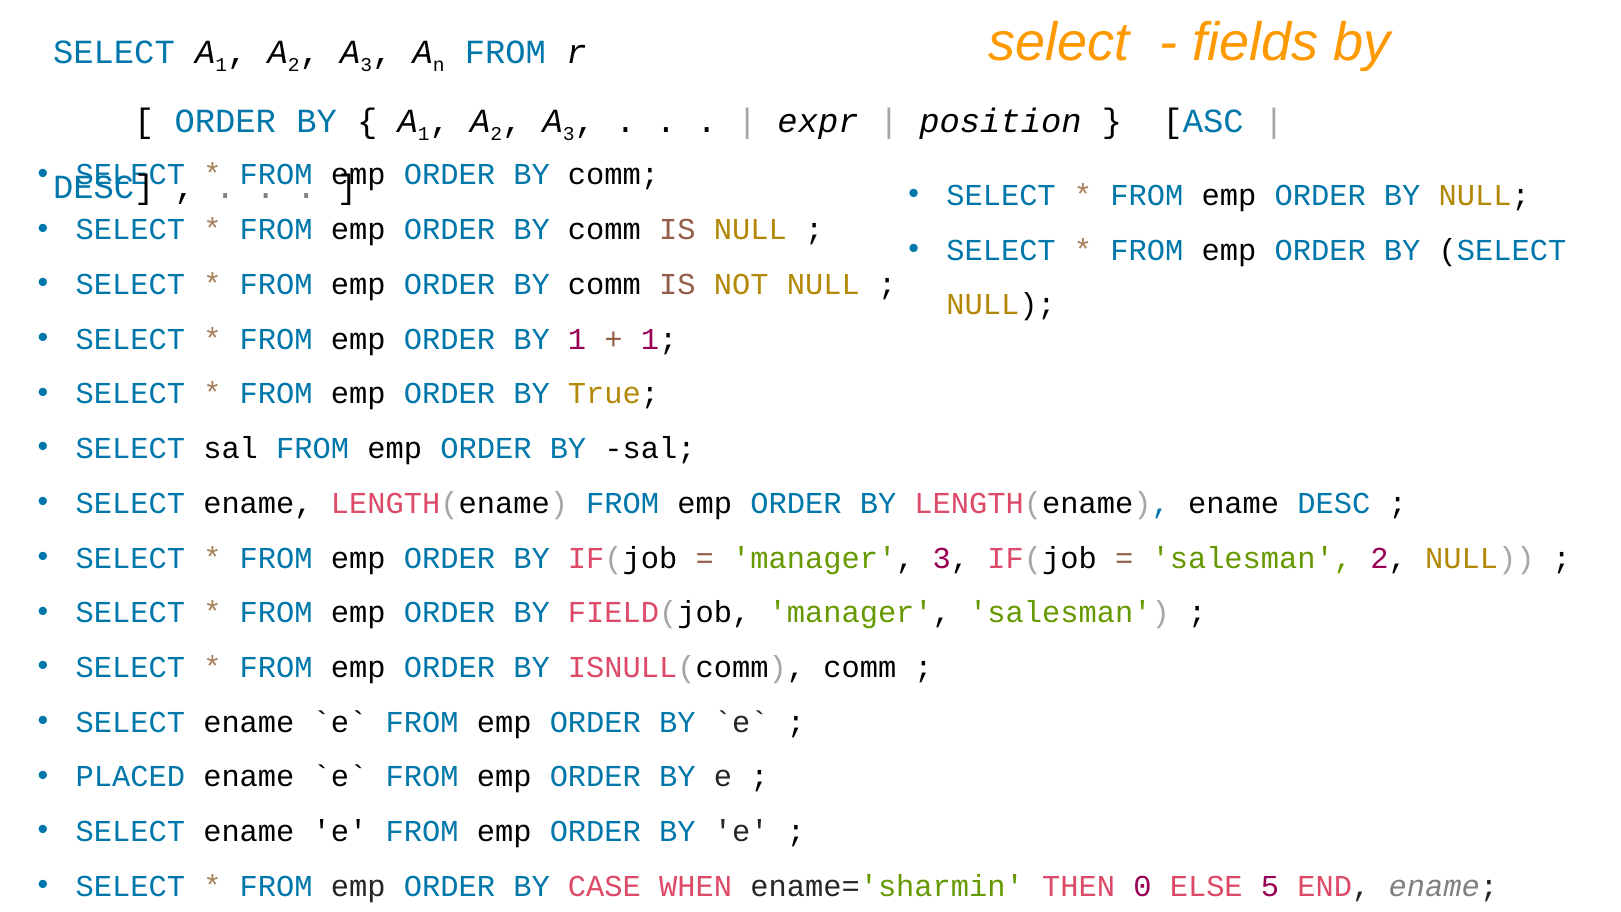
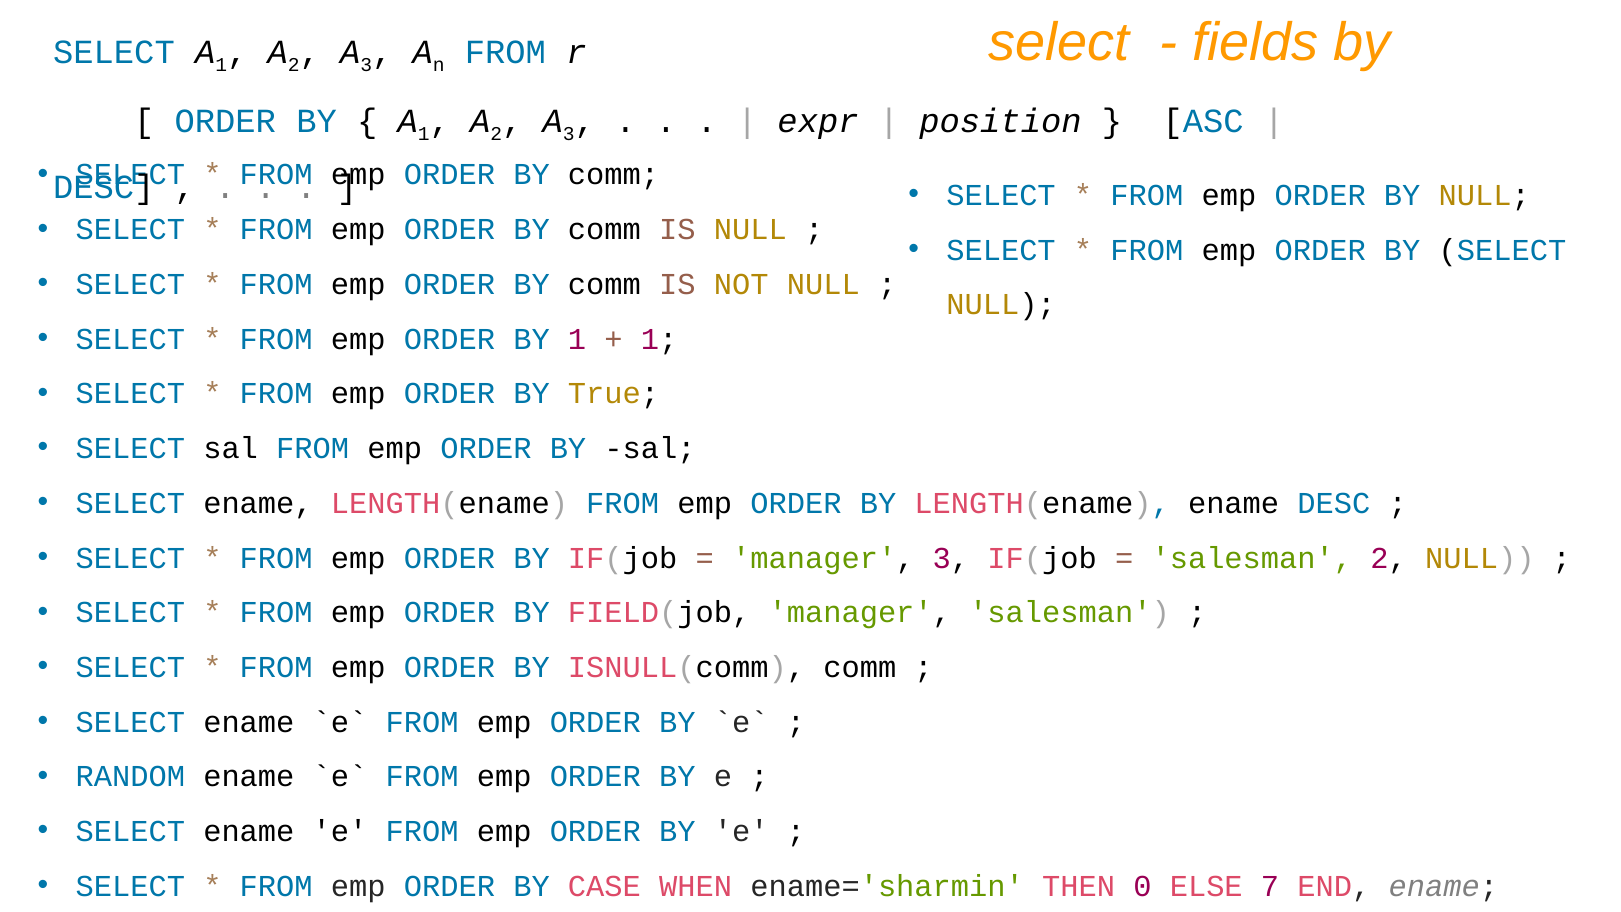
PLACED: PLACED -> RANDOM (130, 777)
5: 5 -> 7 (1270, 886)
